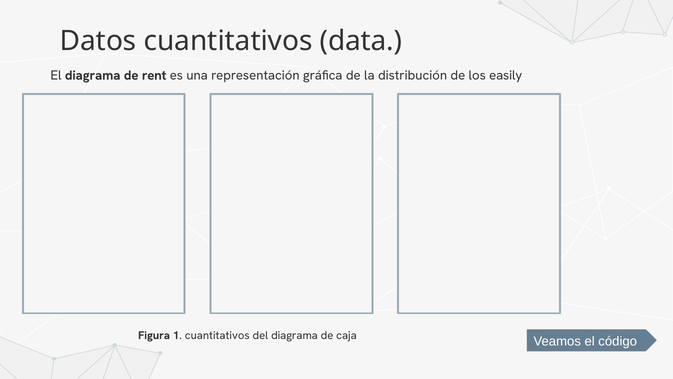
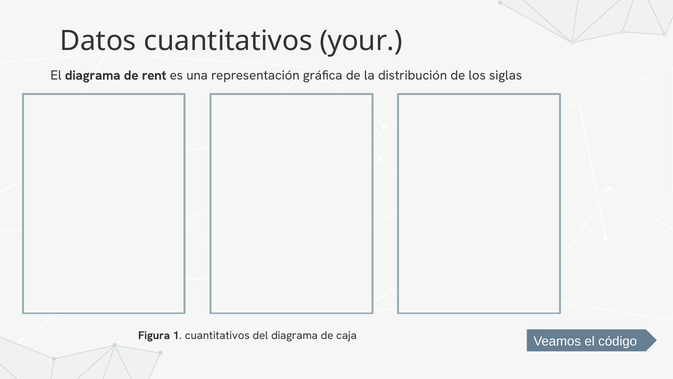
data: data -> your (361, 41)
easily: easily -> siglas (506, 75)
